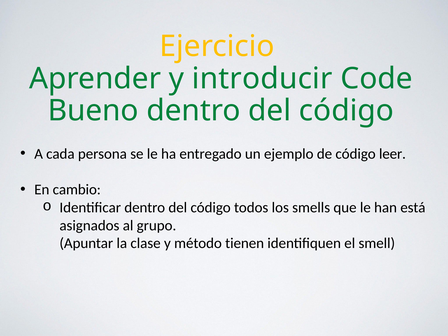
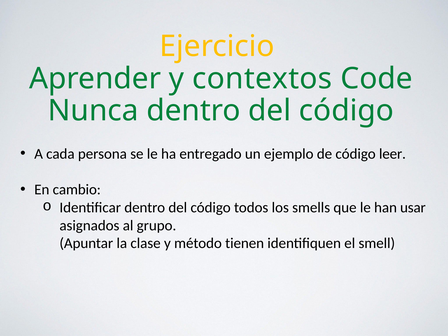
introducir: introducir -> contextos (262, 79)
Bueno: Bueno -> Nunca (93, 111)
está: está -> usar (413, 207)
